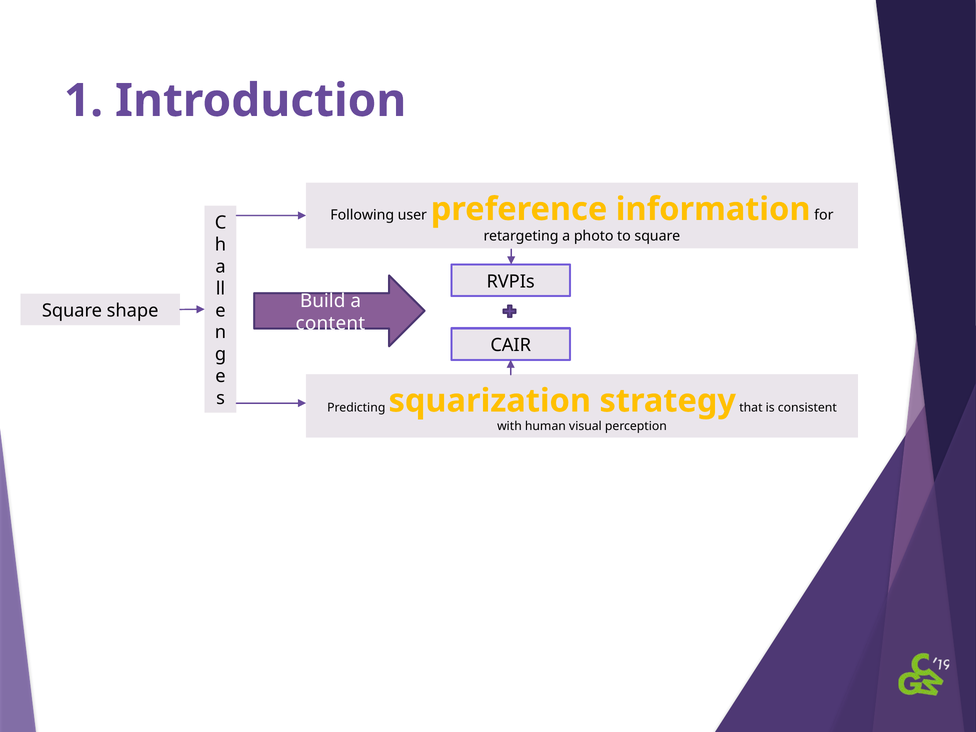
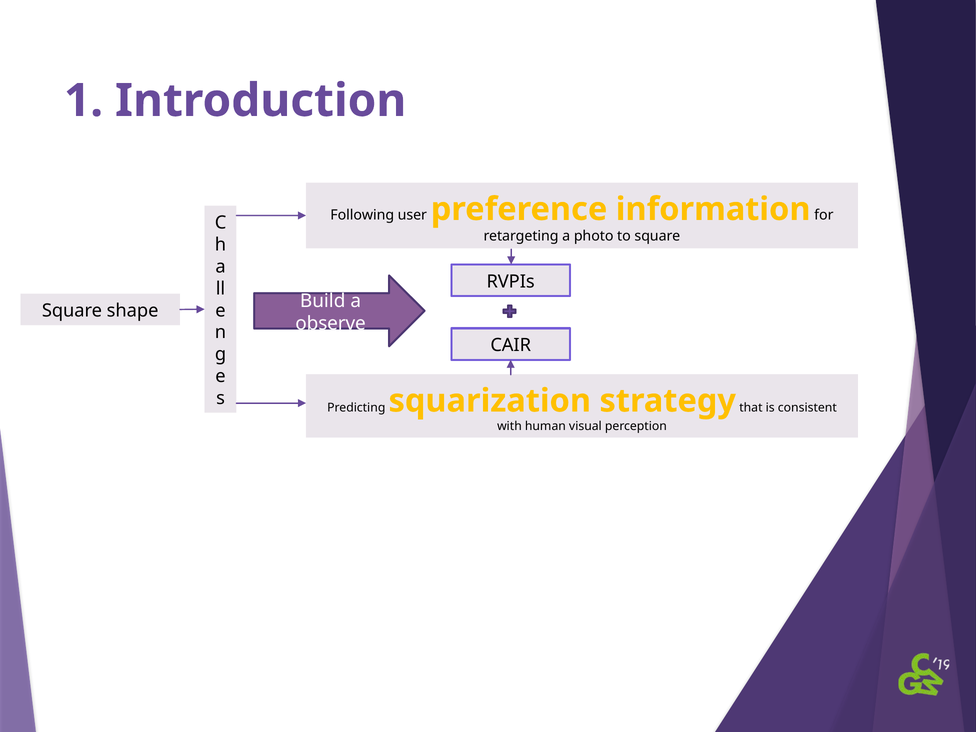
content: content -> observe (331, 324)
